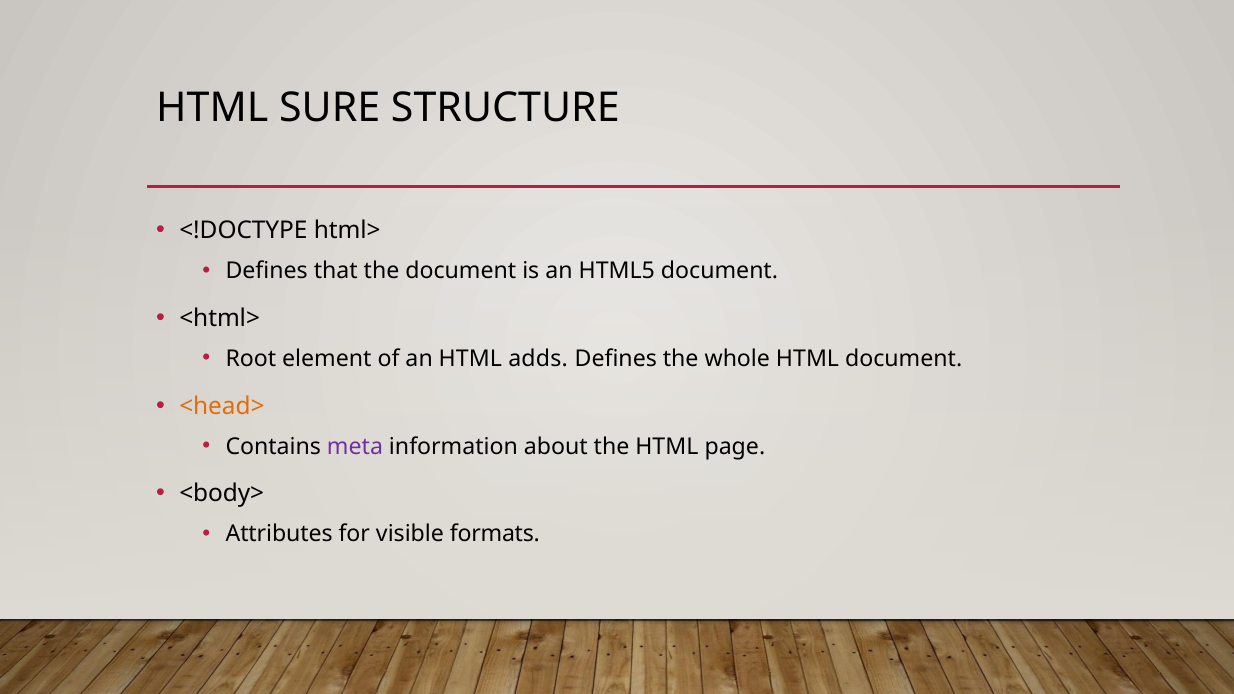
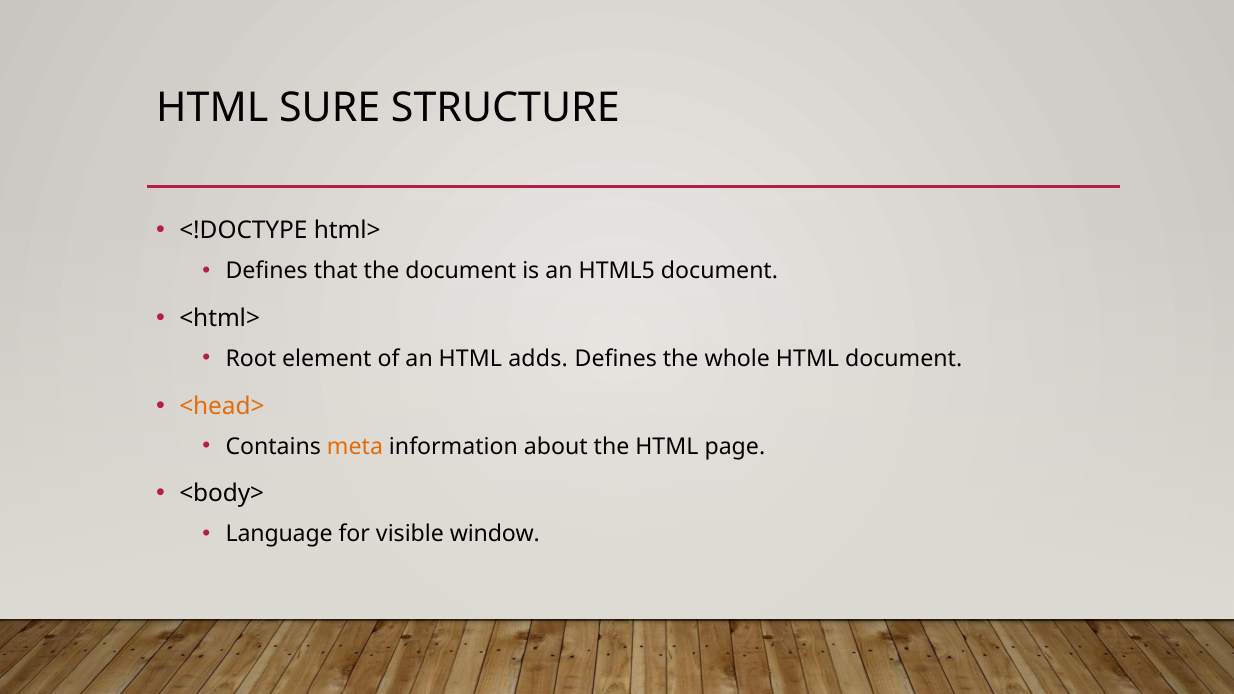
meta colour: purple -> orange (355, 447)
Attributes: Attributes -> Language (279, 534)
formats: formats -> window (495, 534)
